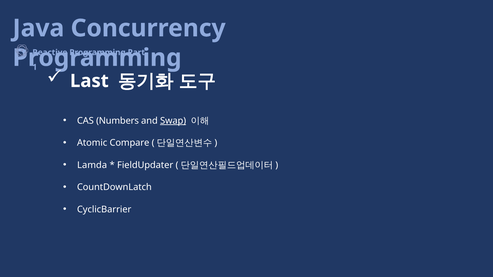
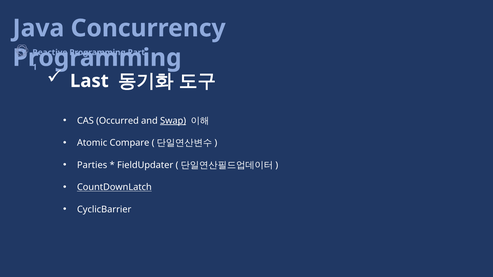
Numbers: Numbers -> Occurred (118, 121)
Lamda: Lamda -> Parties (92, 165)
CountDownLatch underline: none -> present (114, 187)
